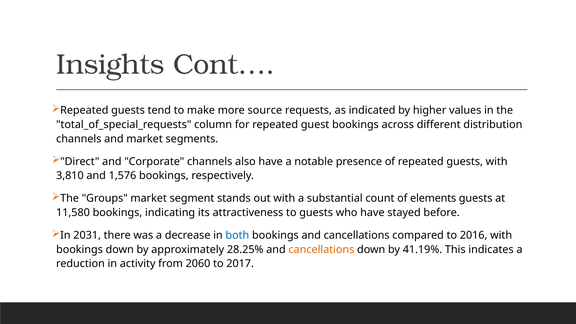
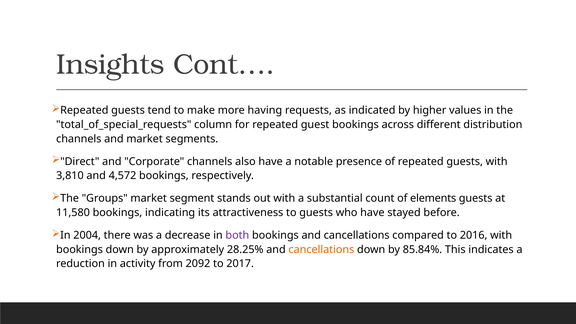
source: source -> having (265, 110)
1,576: 1,576 -> 4,572 (122, 176)
2031: 2031 -> 2004 (87, 235)
both colour: blue -> purple (237, 235)
41.19%: 41.19% -> 85.84% (422, 250)
2060: 2060 -> 2092 (198, 264)
